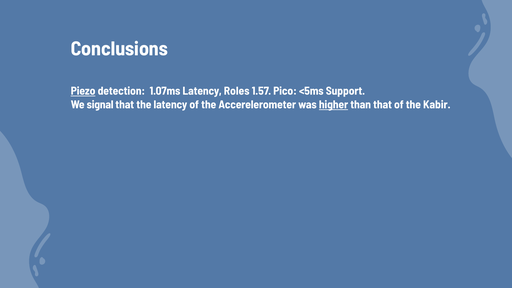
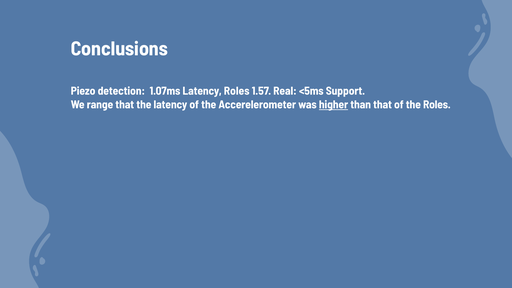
Piezo underline: present -> none (83, 91)
Pico: Pico -> Real (285, 91)
signal: signal -> range (100, 105)
the Kabir: Kabir -> Roles (437, 105)
